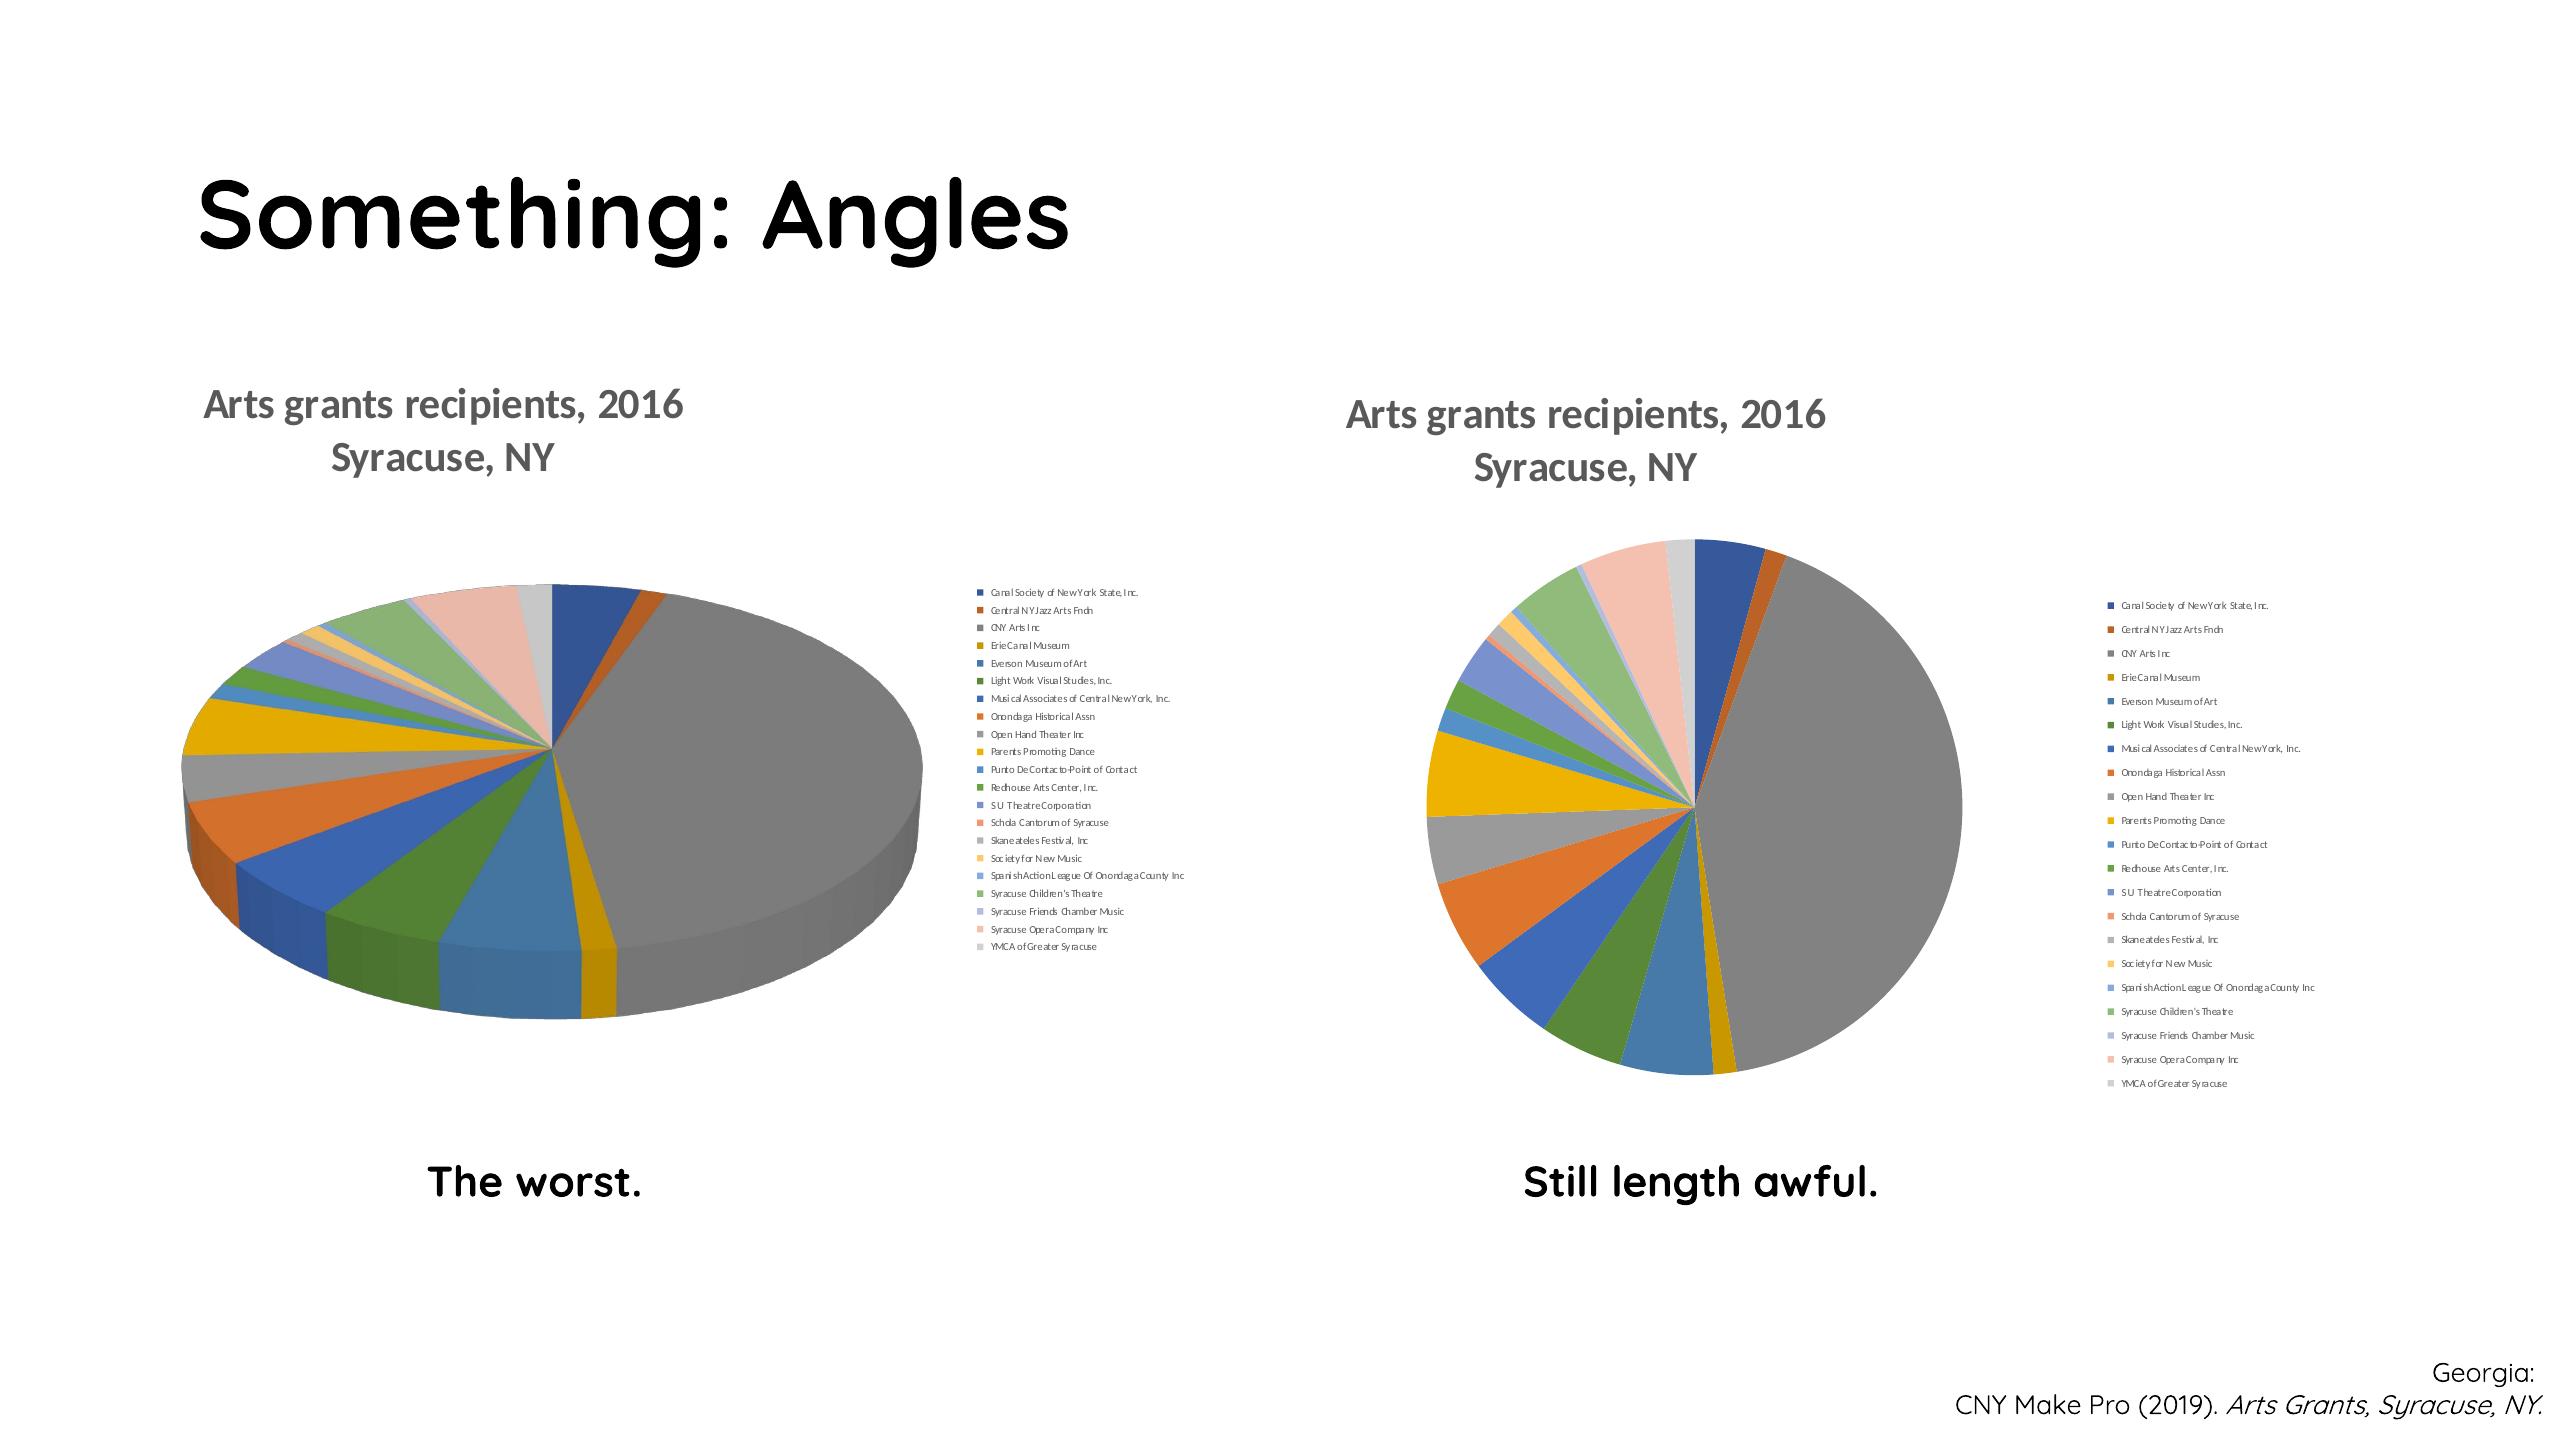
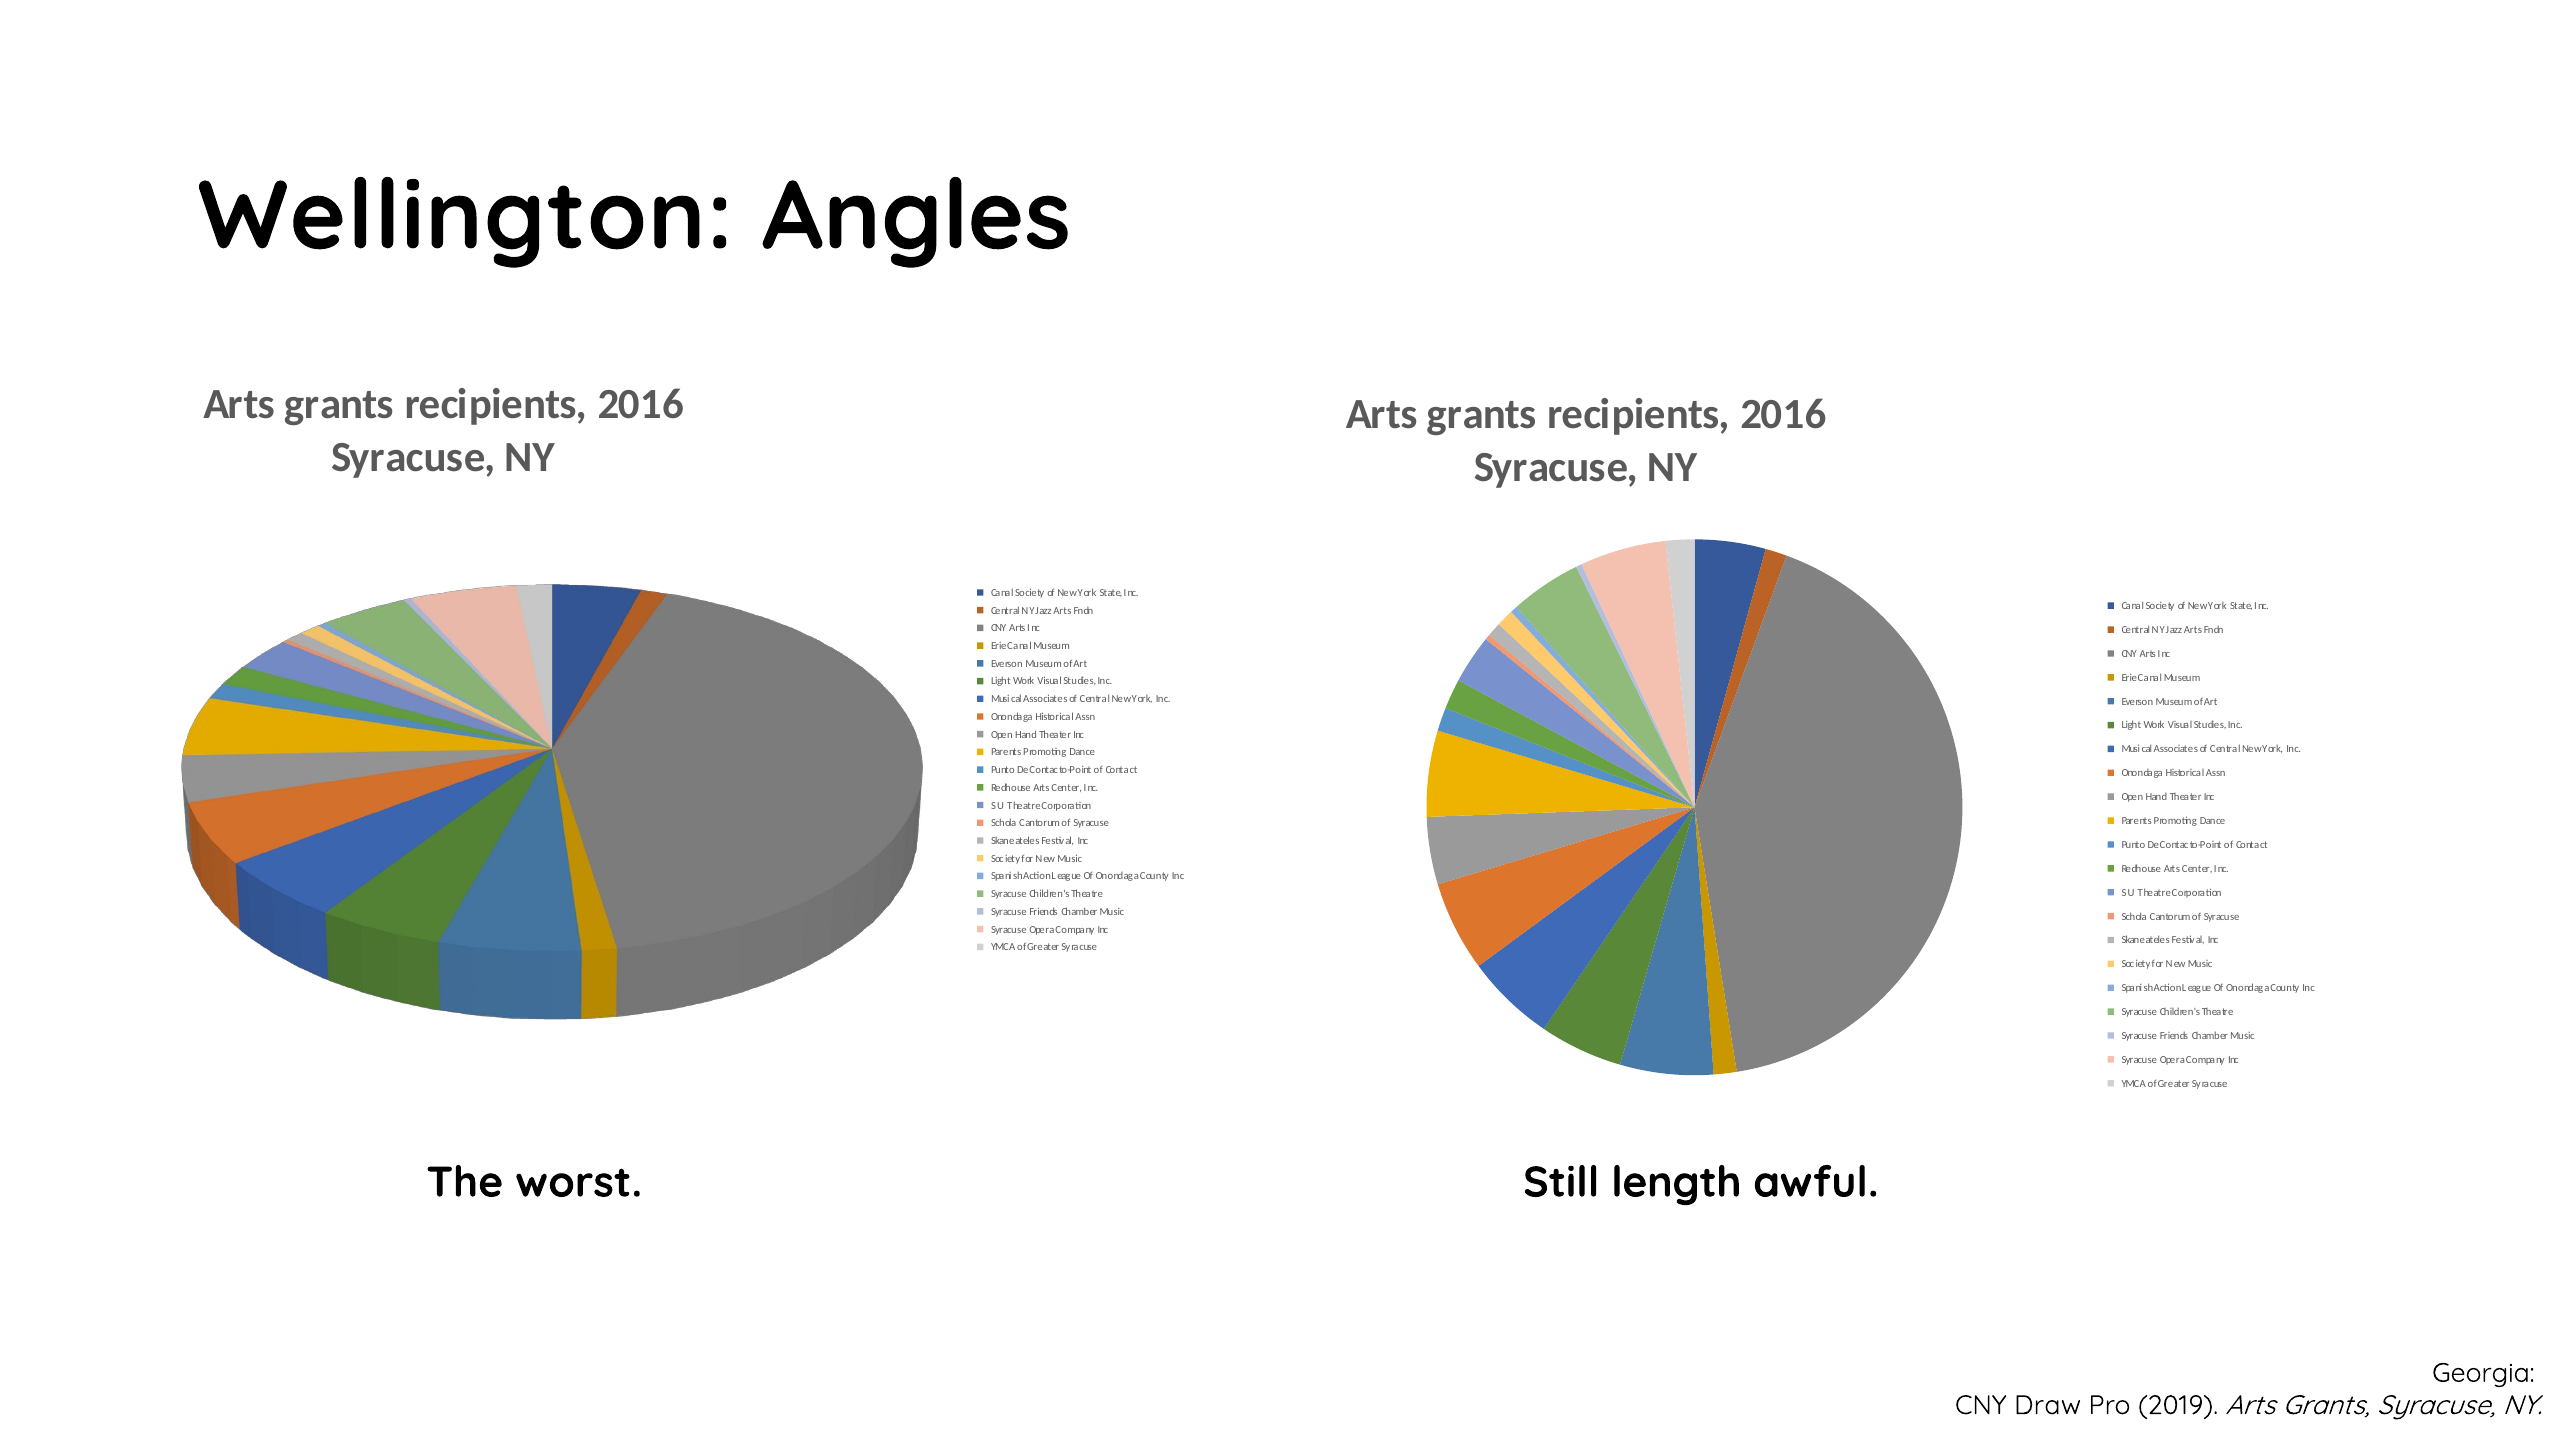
Something: Something -> Wellington (465, 216)
Make: Make -> Draw (2048, 1405)
